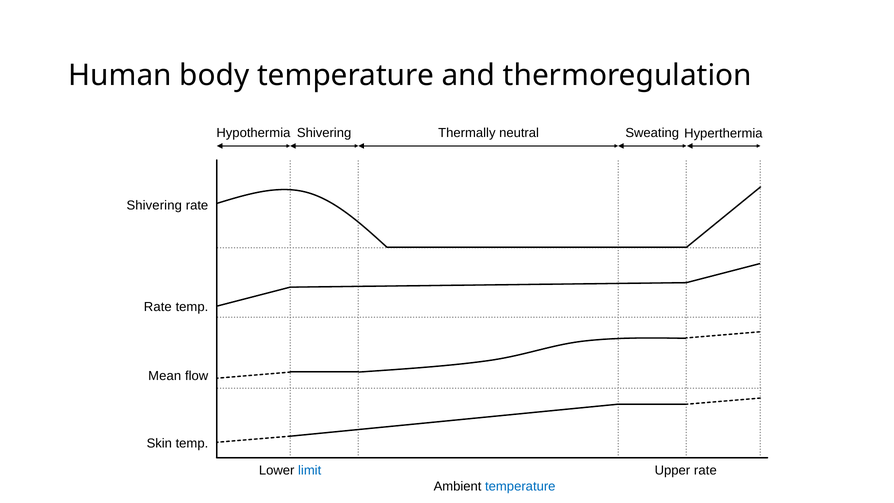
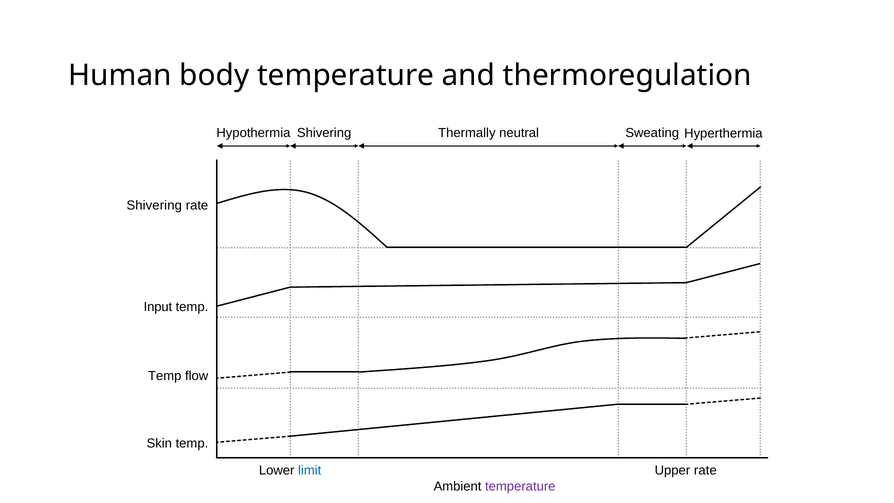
Rate: Rate -> Input (158, 307)
Mean: Mean -> Temp (165, 376)
temperature colour: blue -> purple (520, 486)
